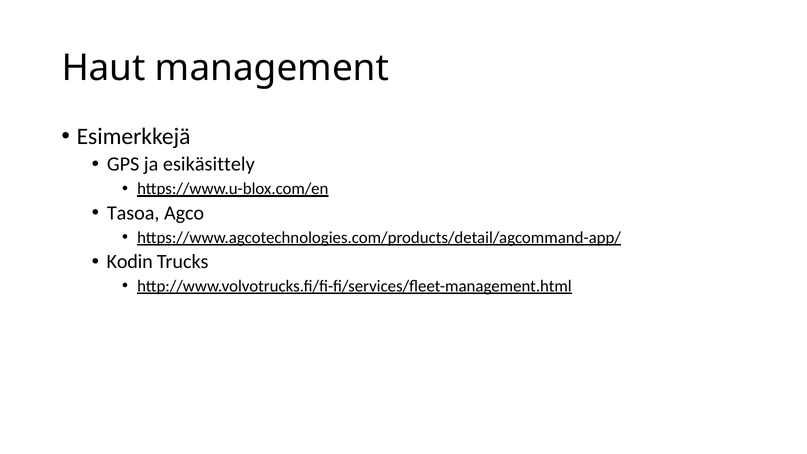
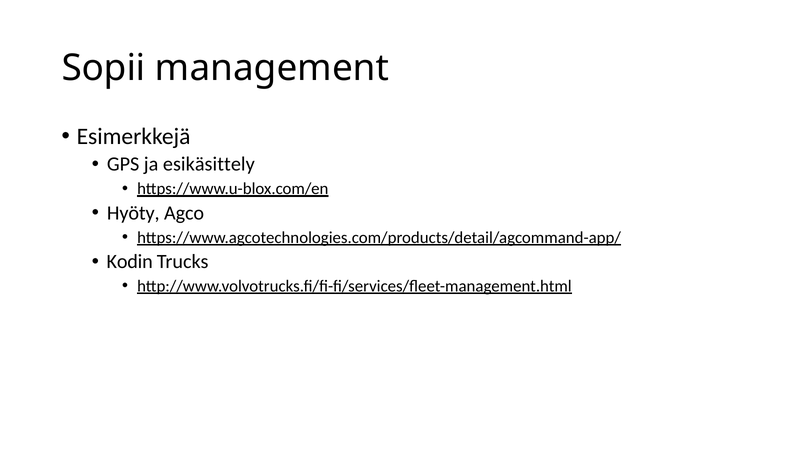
Haut: Haut -> Sopii (103, 68)
Tasoa: Tasoa -> Hyöty (133, 213)
